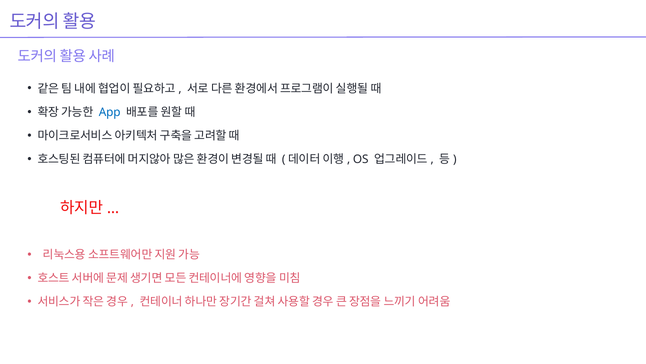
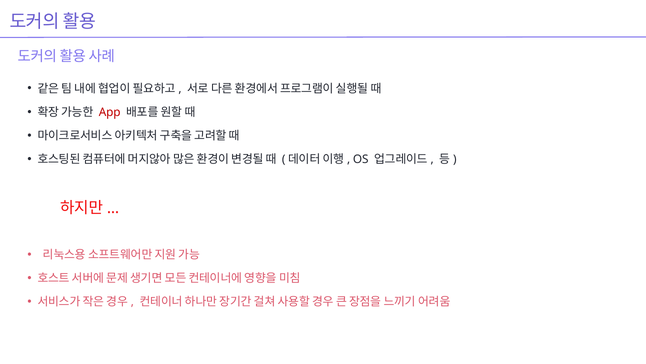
App colour: blue -> red (110, 112)
